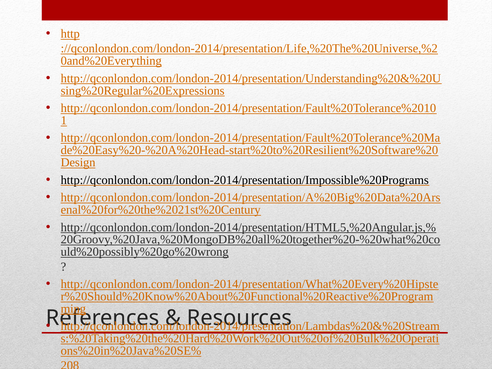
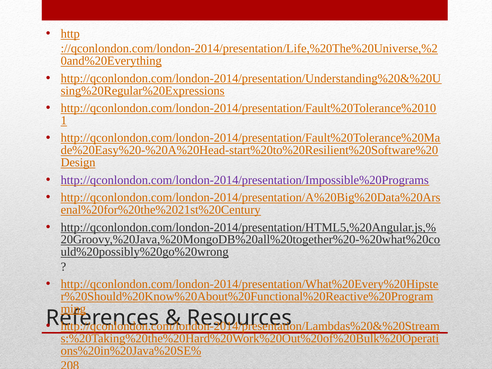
http://qconlondon.com/london-2014/presentation/Impossible%20Programs colour: black -> purple (245, 180)
